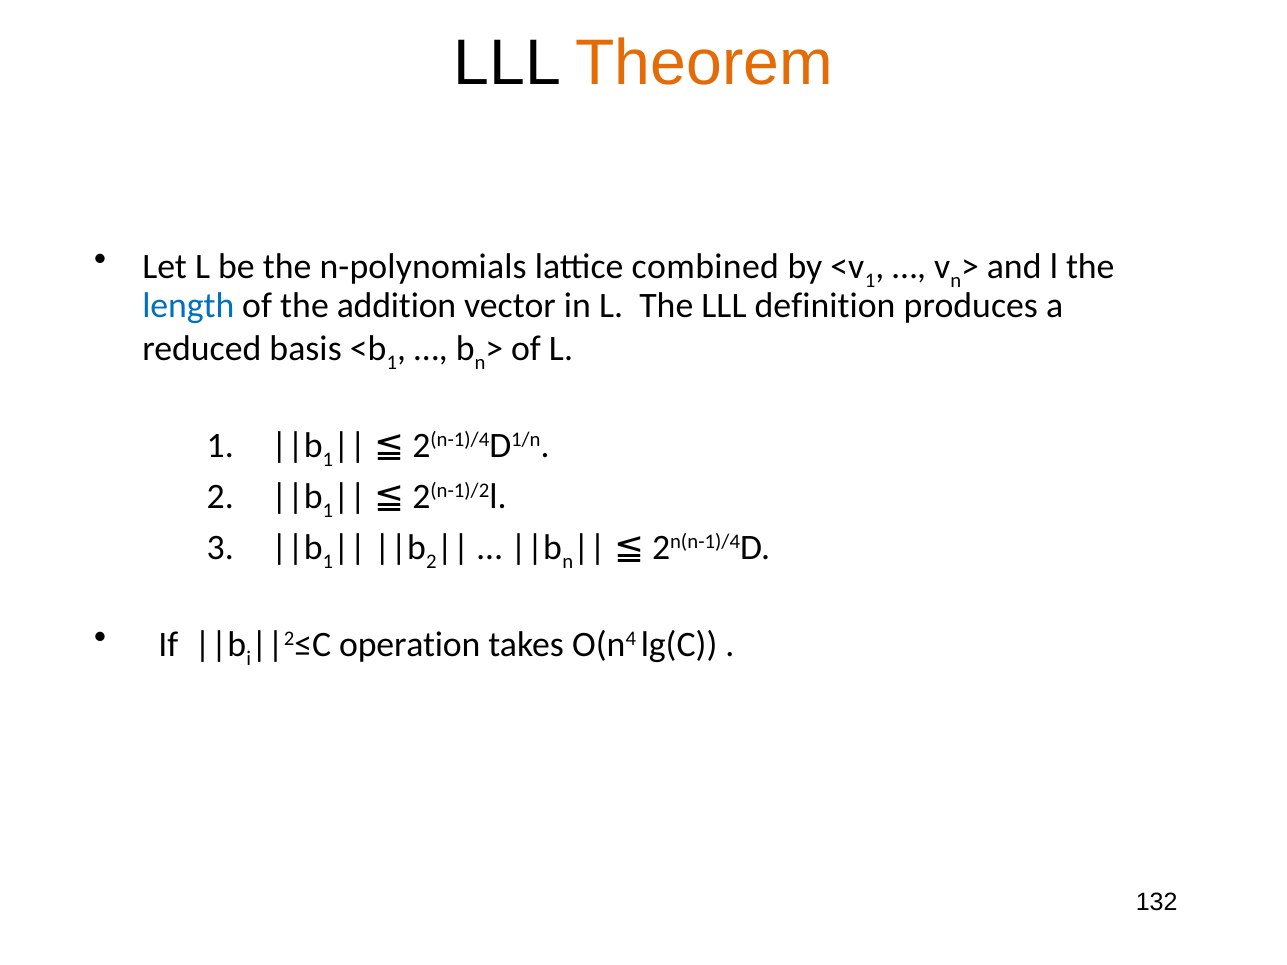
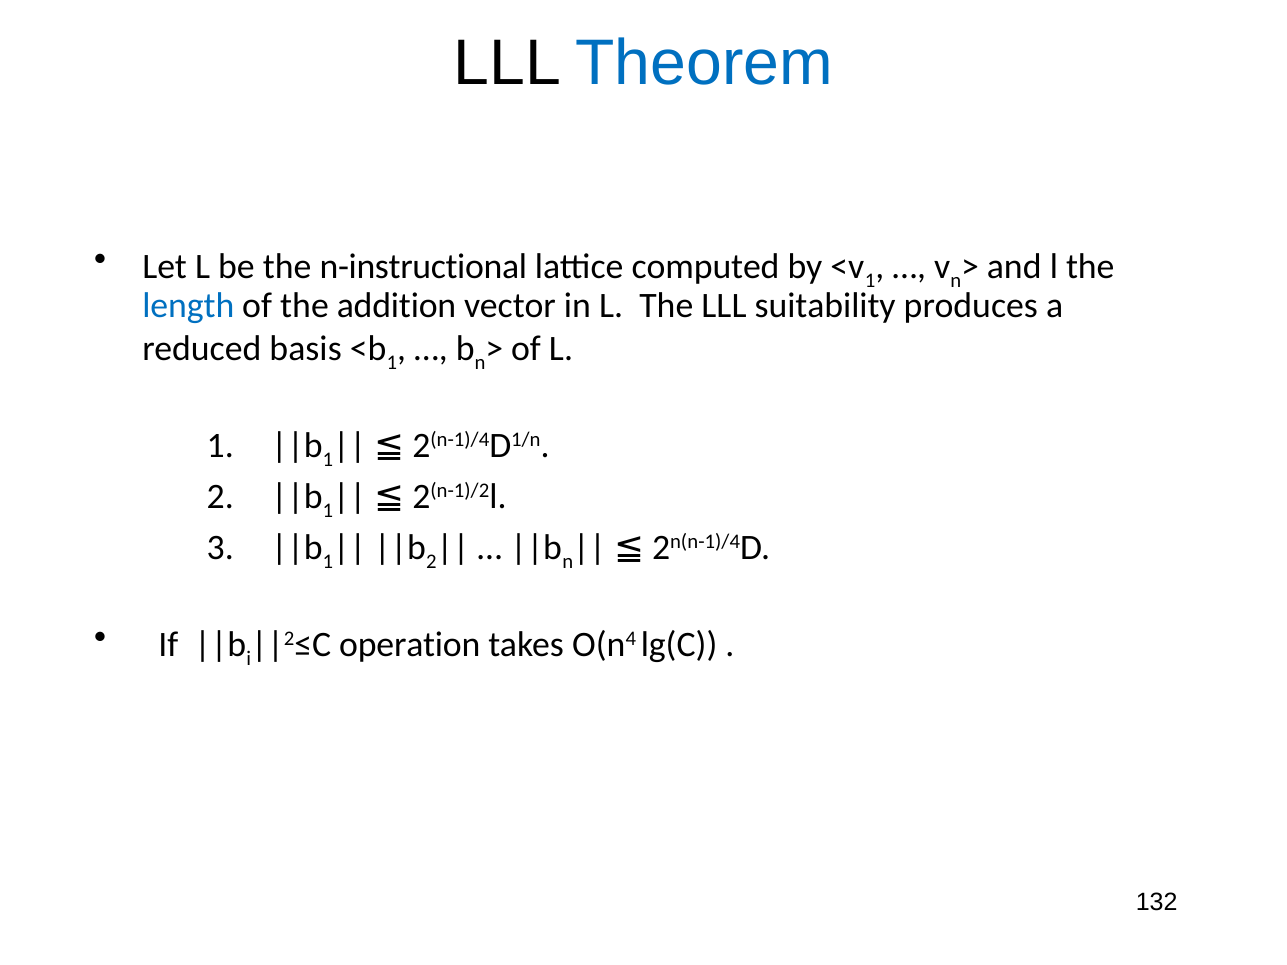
Theorem colour: orange -> blue (704, 63)
n-polynomials: n-polynomials -> n-instructional (423, 266)
combined: combined -> computed (706, 266)
definition: definition -> suitability (825, 306)
